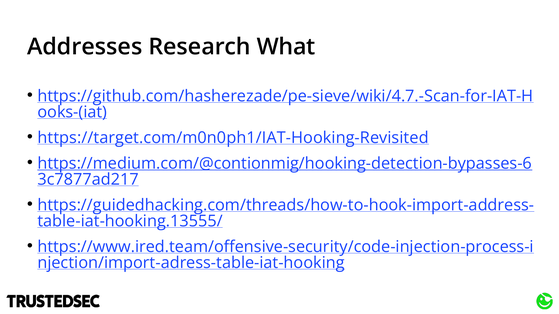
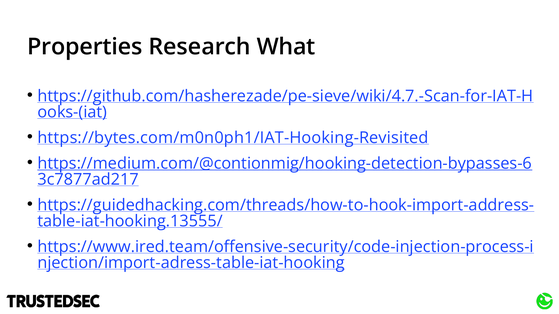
Addresses: Addresses -> Properties (85, 47)
https://target.com/m0n0ph1/IAT-Hooking-Revisited: https://target.com/m0n0ph1/IAT-Hooking-Revisited -> https://bytes.com/m0n0ph1/IAT-Hooking-Revisited (233, 138)
